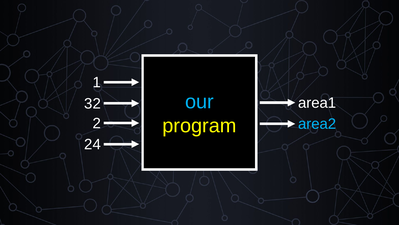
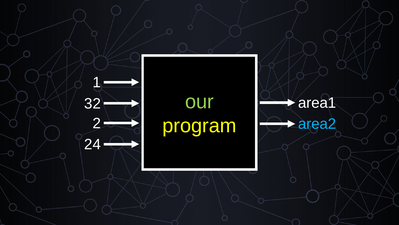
our colour: light blue -> light green (199, 102)
